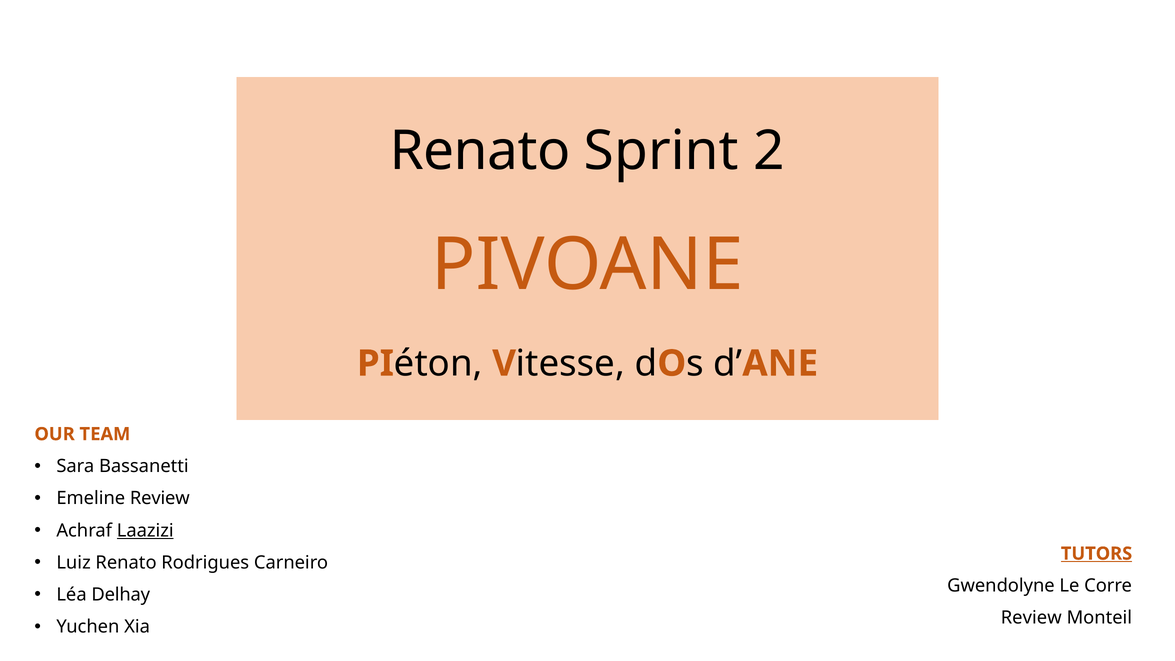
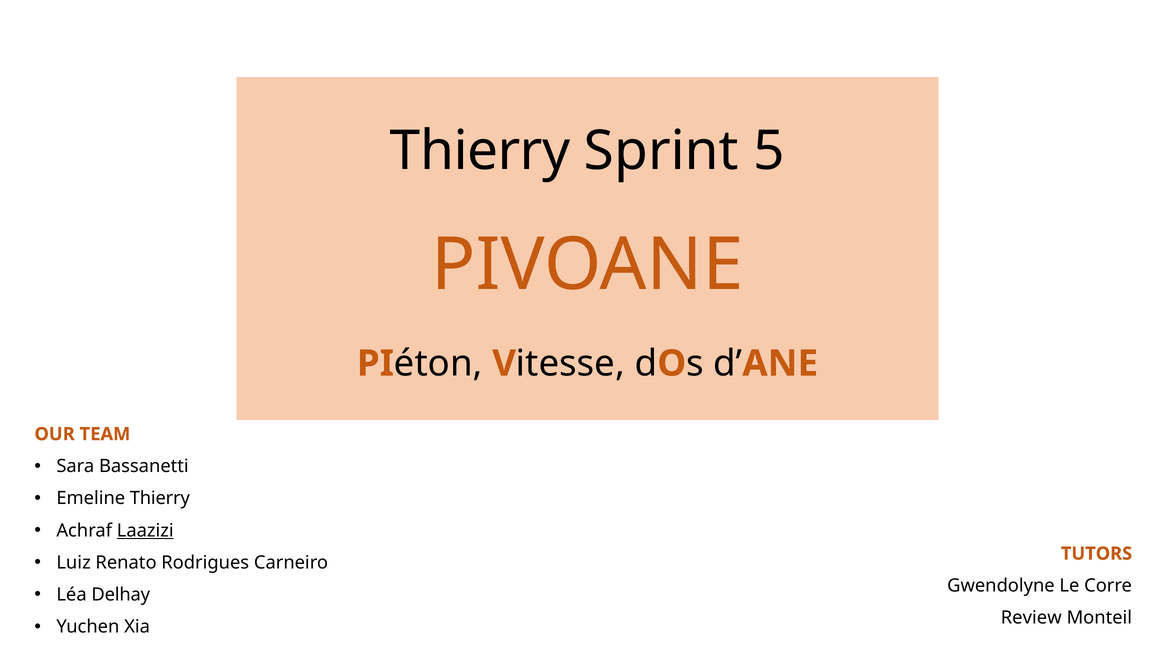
Renato: Renato -> Thierry (480, 151)
2: 2 -> 5 (769, 151)
Emeline Review: Review -> Thierry (160, 498)
TUTORS underline: present -> none (1097, 554)
